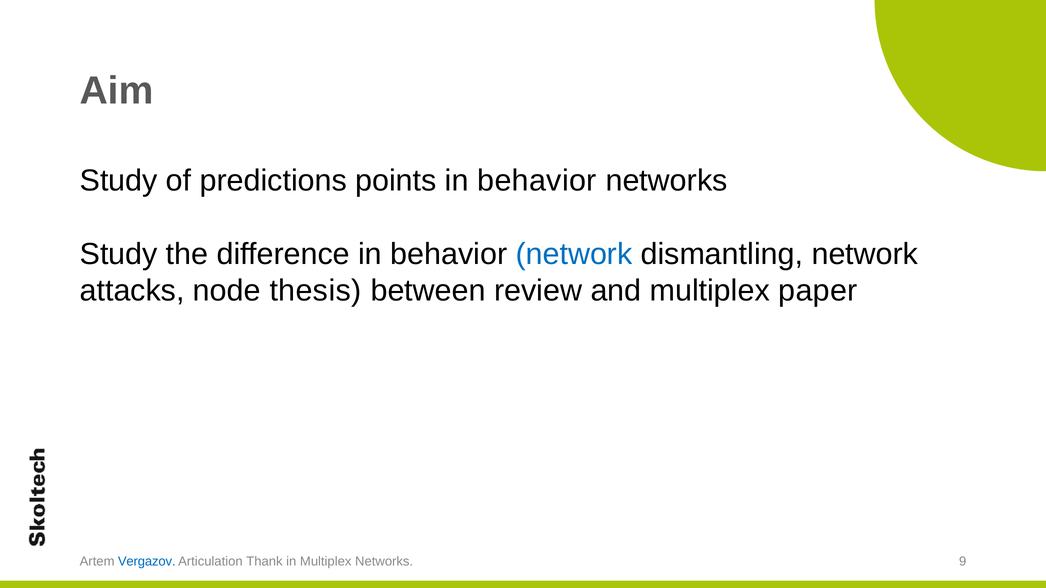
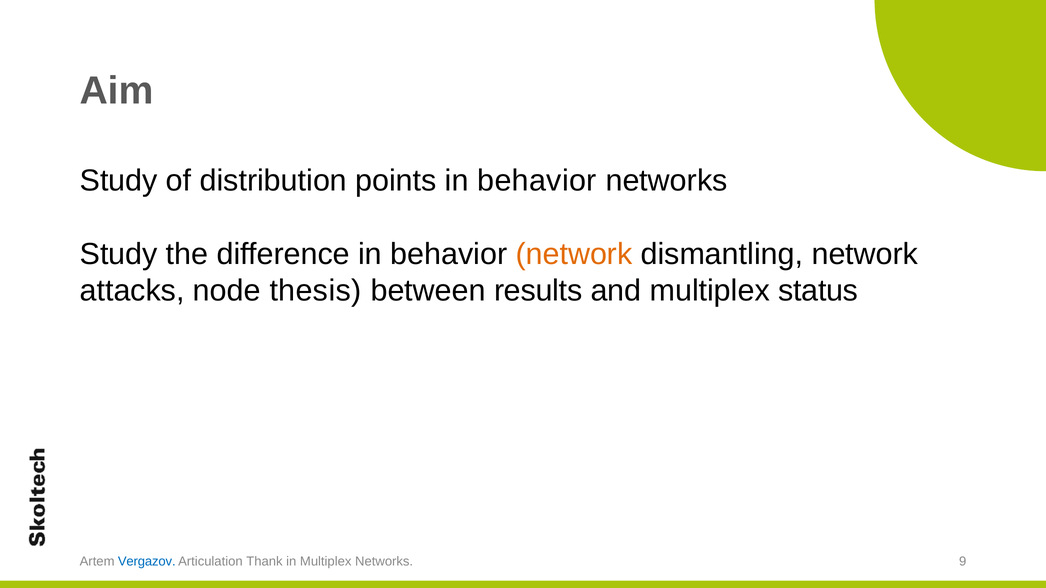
predictions: predictions -> distribution (273, 181)
network colour: blue -> orange (574, 254)
review: review -> results (538, 291)
paper: paper -> status (818, 291)
